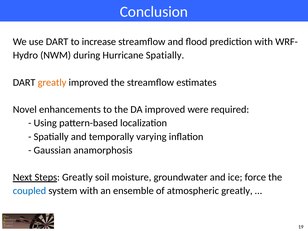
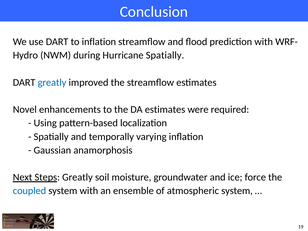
to increase: increase -> inflation (99, 42)
greatly colour: orange -> blue (52, 82)
DA improved: improved -> estimates (165, 110)
atmospheric greatly: greatly -> system (237, 191)
